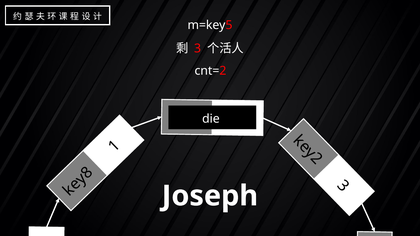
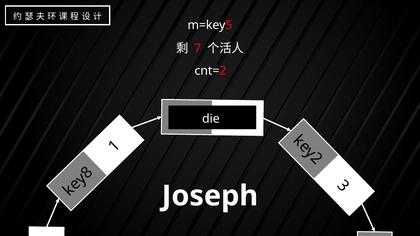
3: 3 -> 7 (198, 49)
